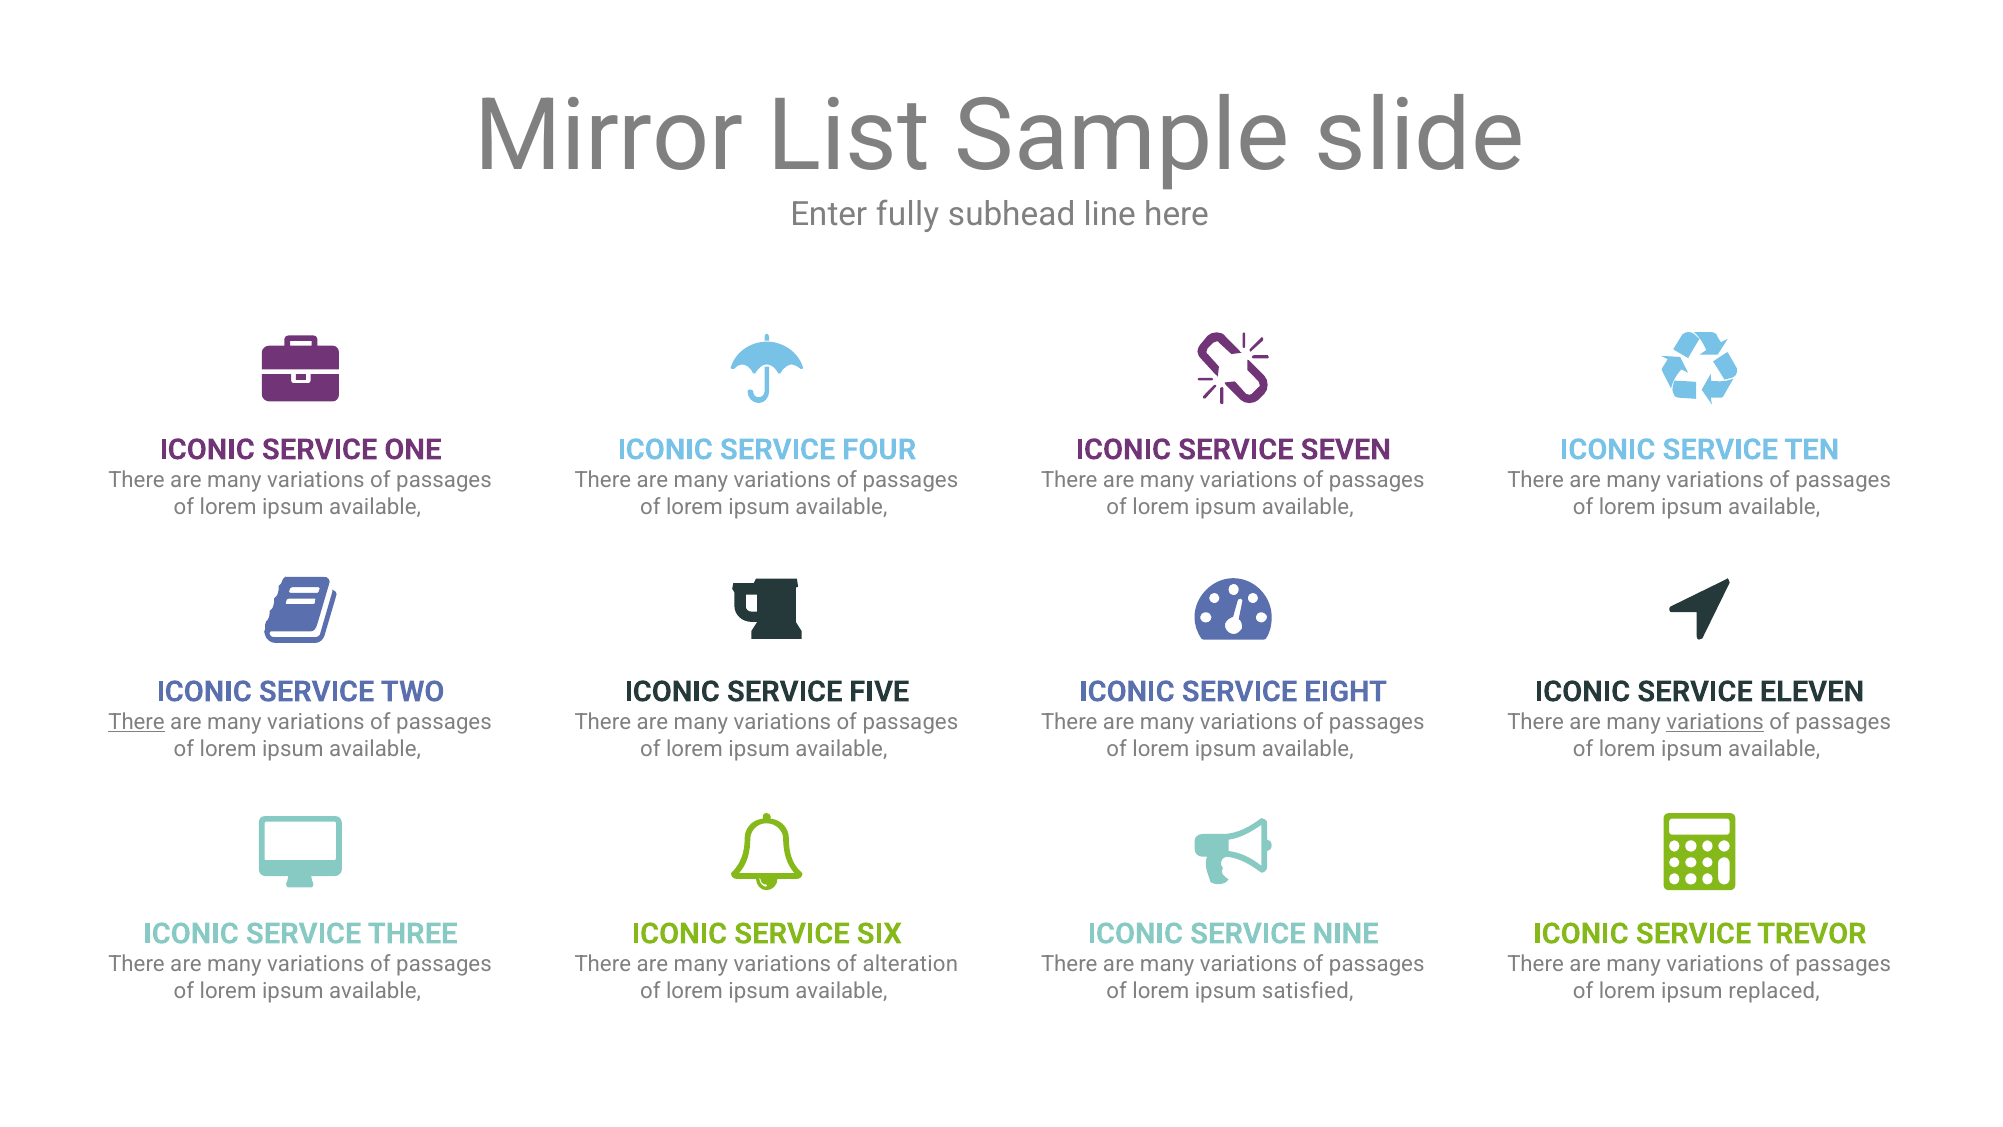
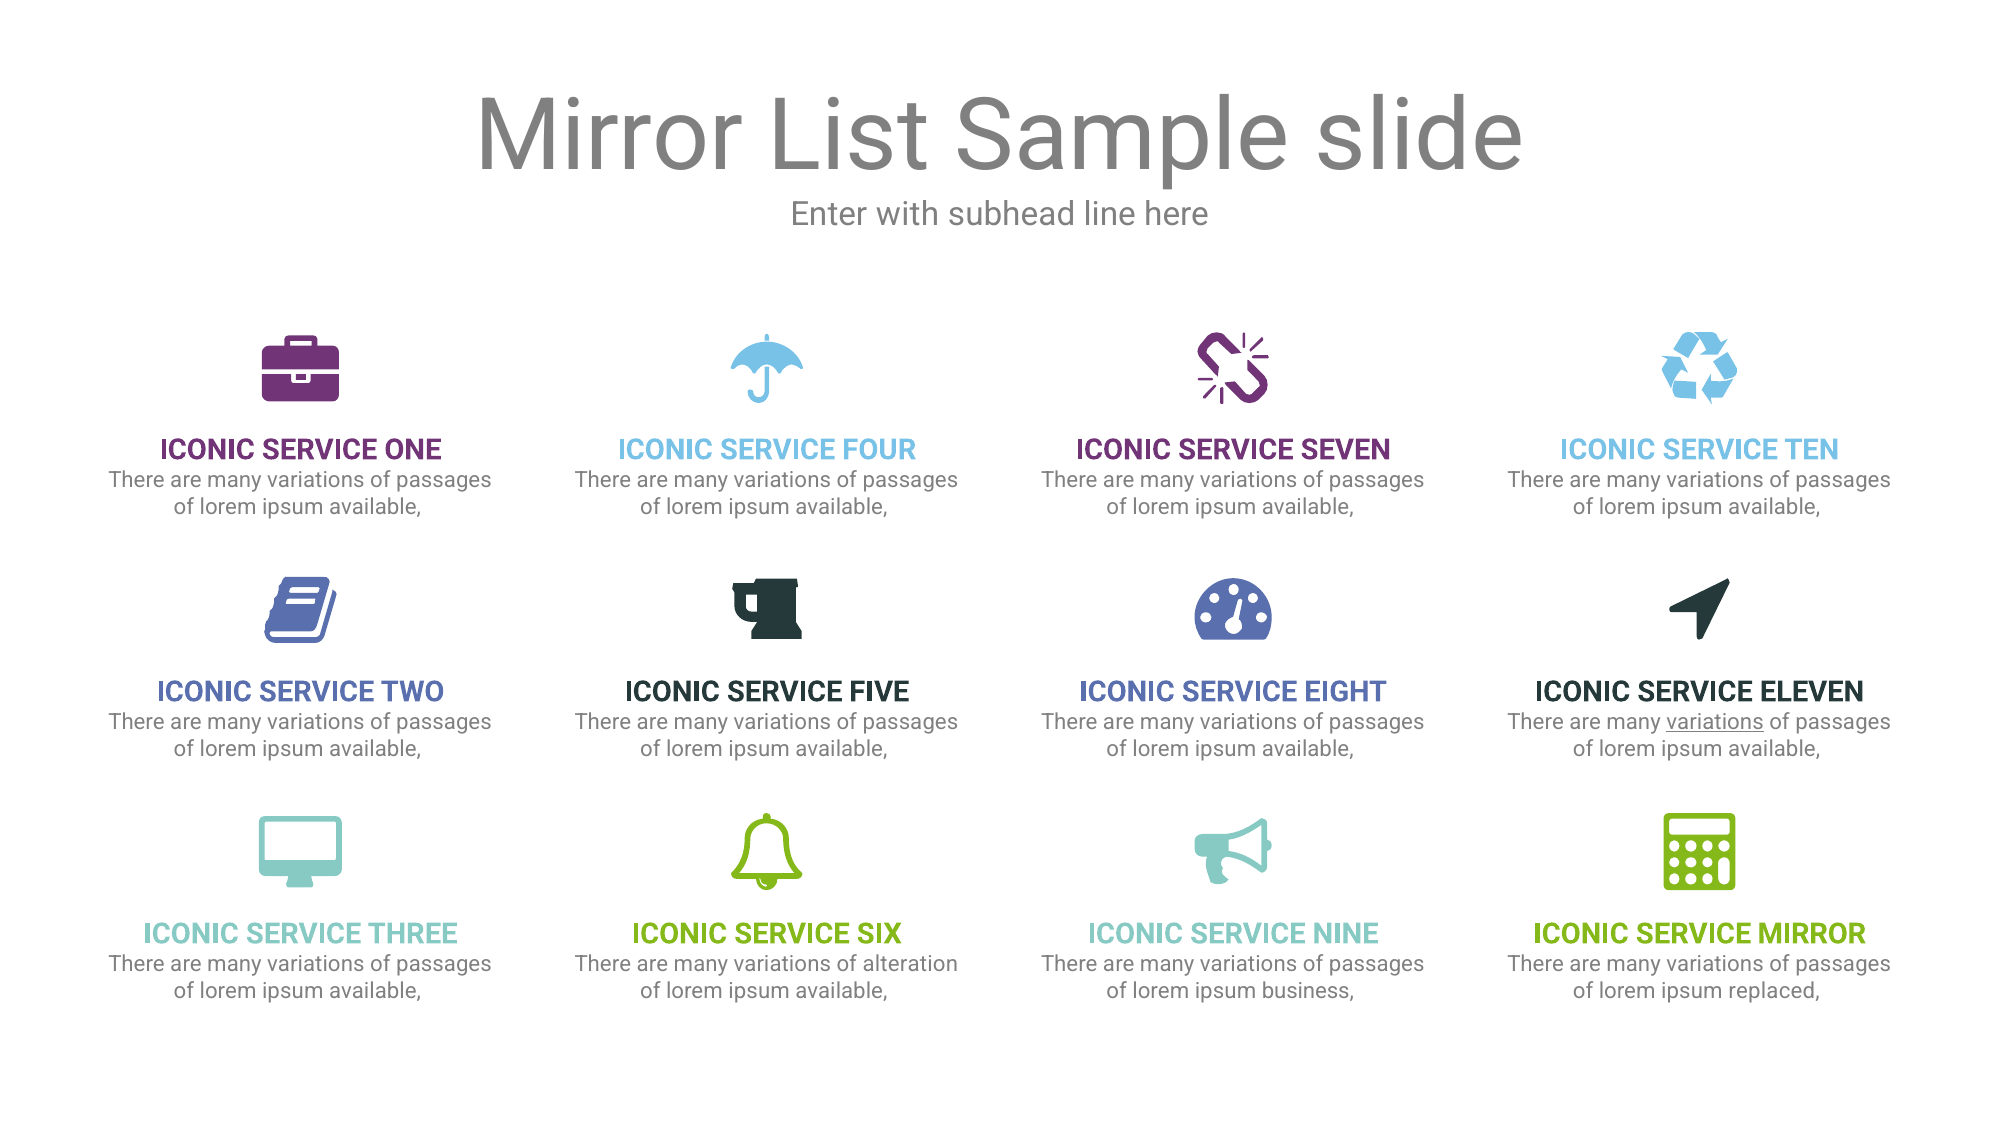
fully: fully -> with (908, 215)
There underline: present -> none (137, 722)
SERVICE TREVOR: TREVOR -> MIRROR (1812, 934)
satisfied: satisfied -> business (1308, 991)
